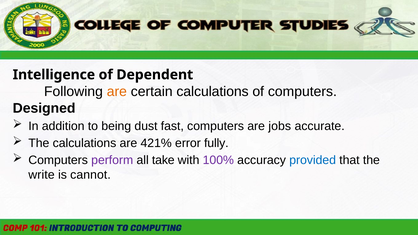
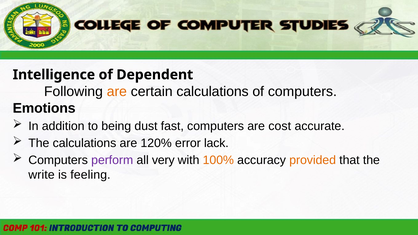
Designed: Designed -> Emotions (44, 108)
jobs: jobs -> cost (280, 126)
421%: 421% -> 120% (156, 143)
fully: fully -> lack (216, 143)
take: take -> very (163, 160)
100% colour: purple -> orange (218, 160)
provided colour: blue -> orange (313, 160)
cannot: cannot -> feeling (90, 175)
